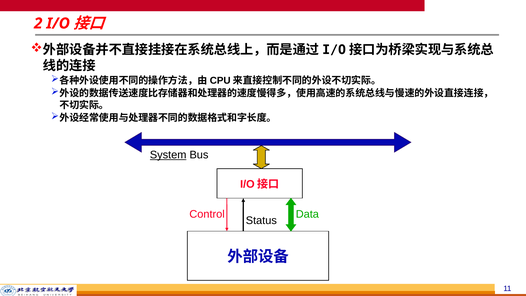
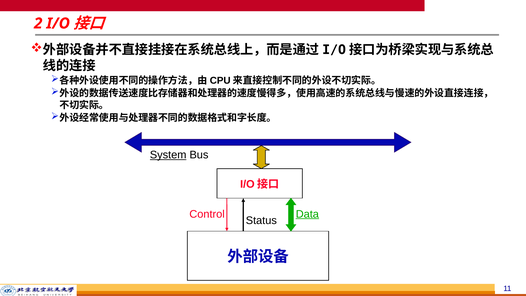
Data underline: none -> present (307, 214)
